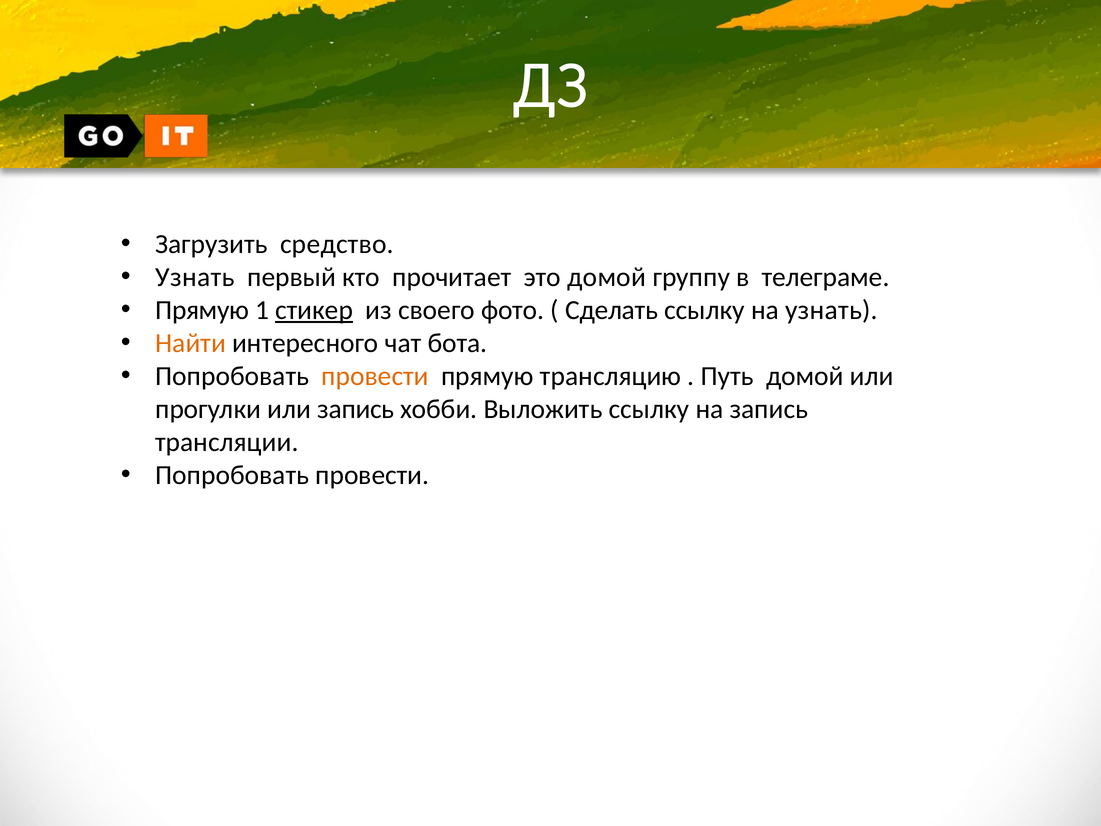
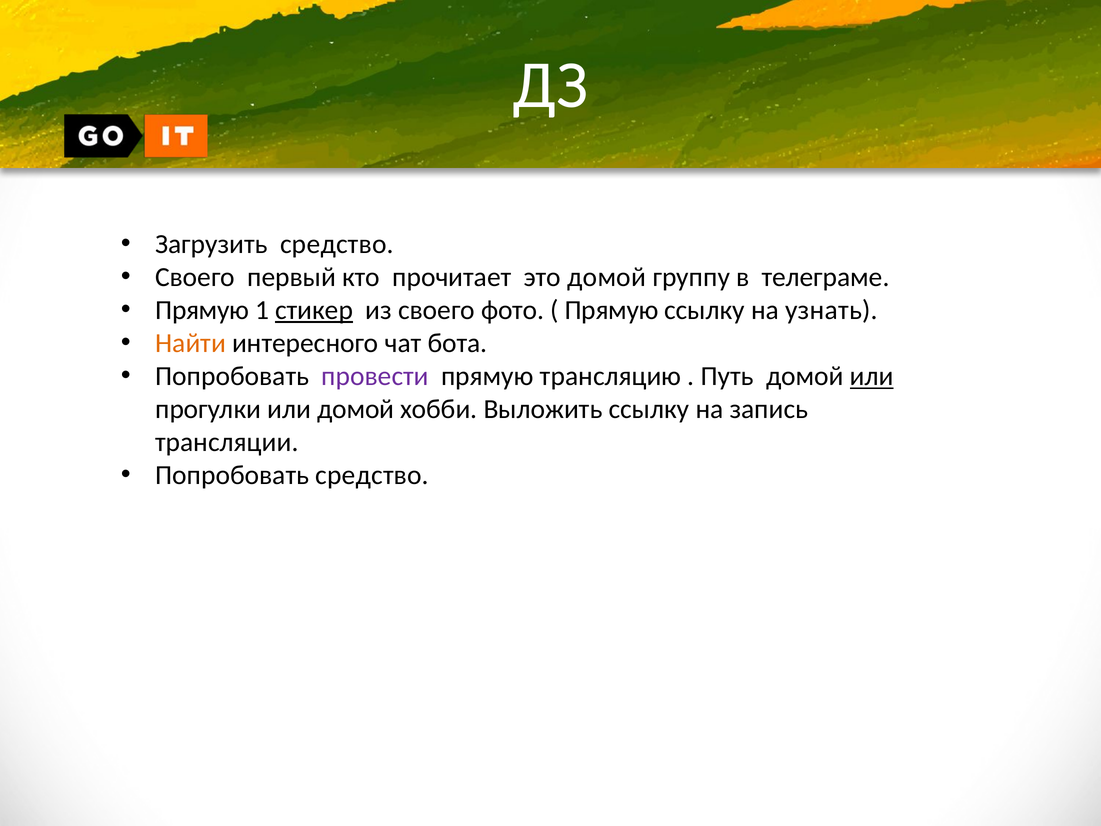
Узнать: Узнать -> Своего (195, 277)
Сделать: Сделать -> Прямую (612, 310)
провести colour: orange -> purple (375, 376)
или underline: none -> present (872, 376)
или запись: запись -> домой (356, 409)
провести: провести -> средство (372, 475)
